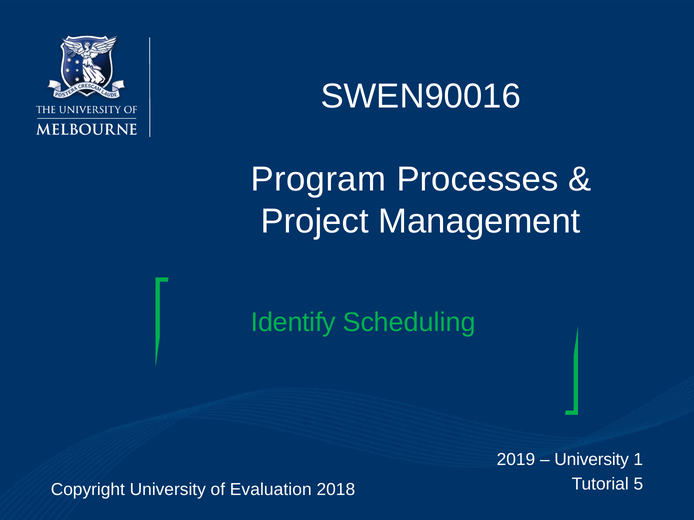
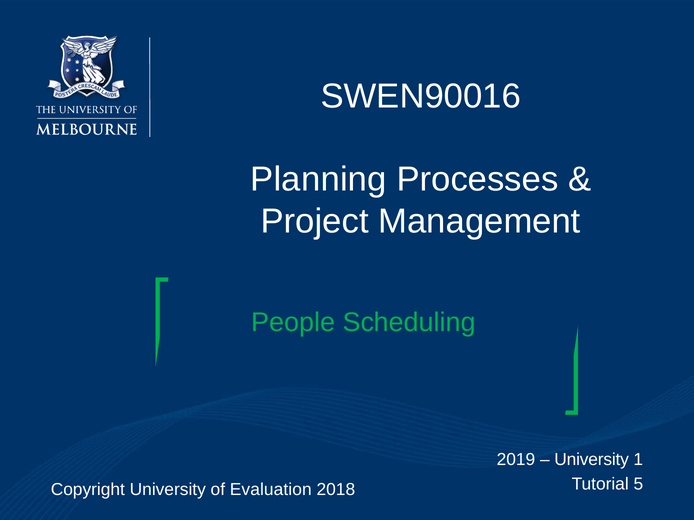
Program: Program -> Planning (319, 180)
Identify: Identify -> People (293, 322)
